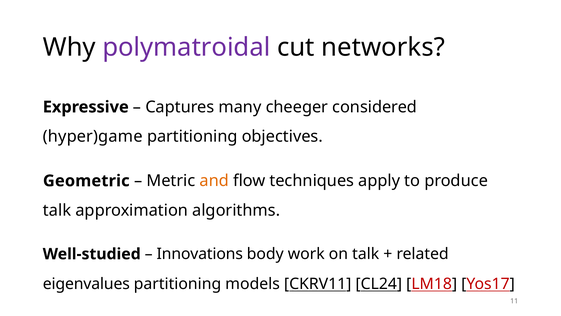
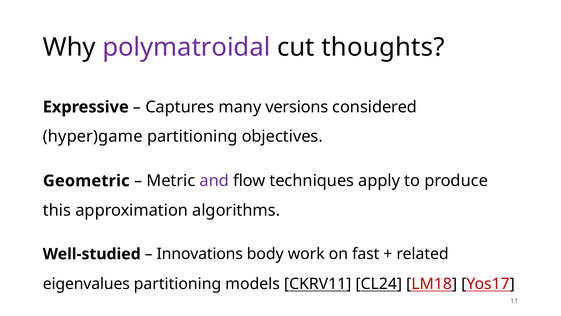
networks: networks -> thoughts (383, 47)
cheeger: cheeger -> versions (297, 107)
and colour: orange -> purple (214, 181)
talk: talk -> this (57, 210)
on talk: talk -> fast (366, 254)
